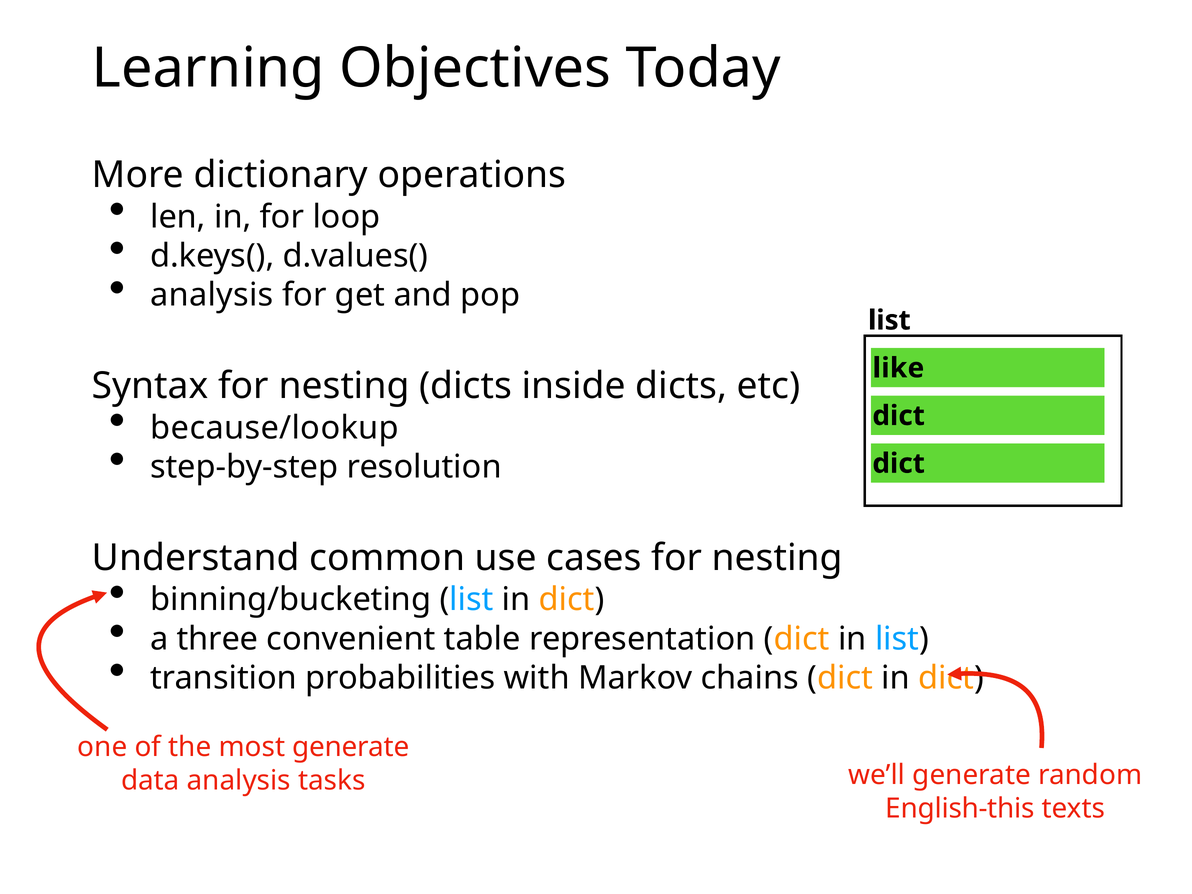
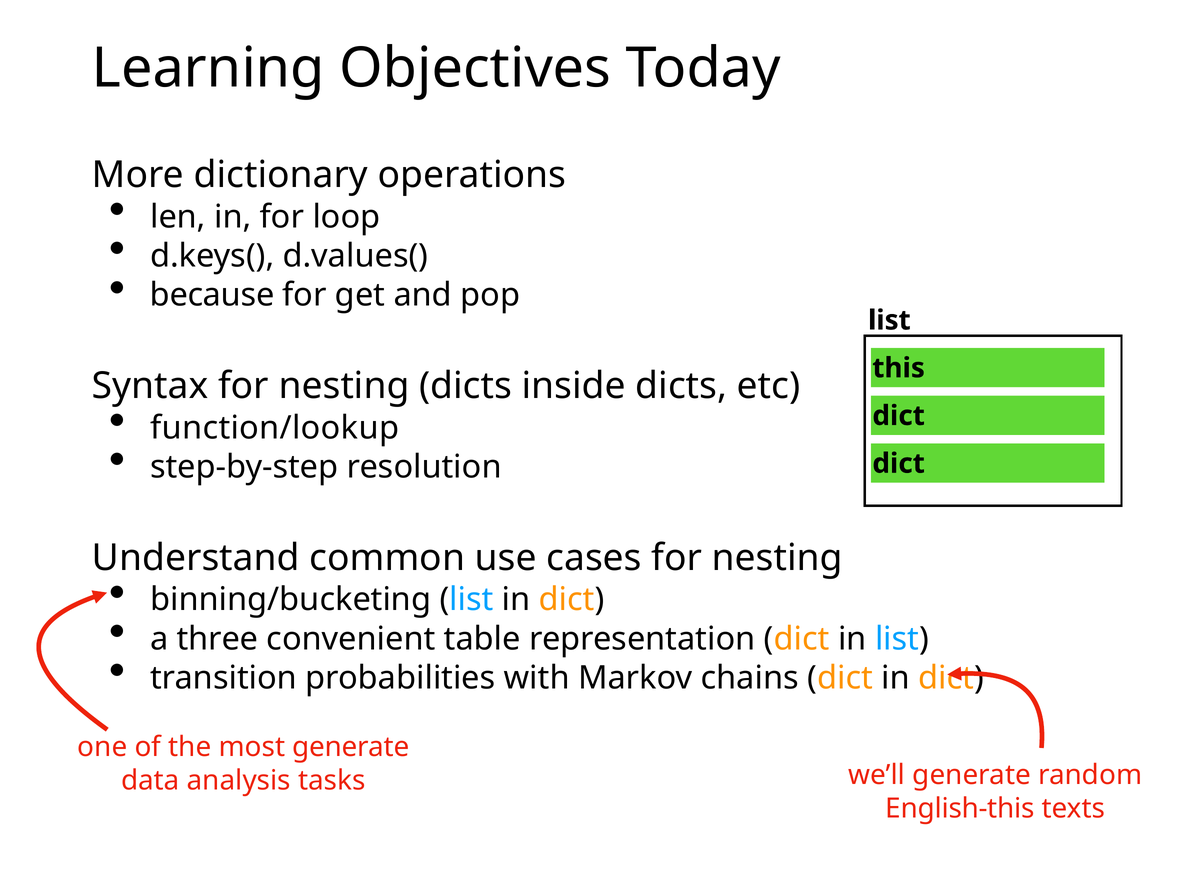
analysis: analysis -> because (212, 295)
like: like -> this (899, 368)
because/lookup: because/lookup -> function/lookup (275, 428)
